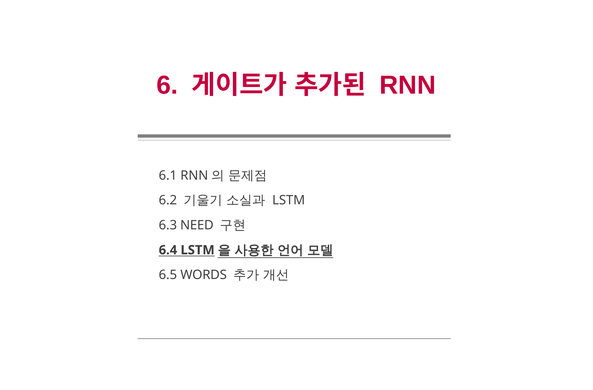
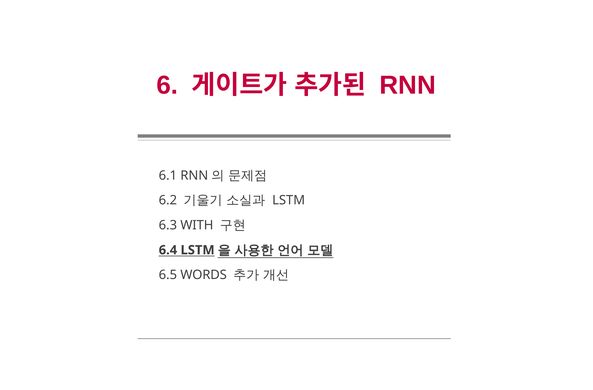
NEED: NEED -> WITH (197, 225)
